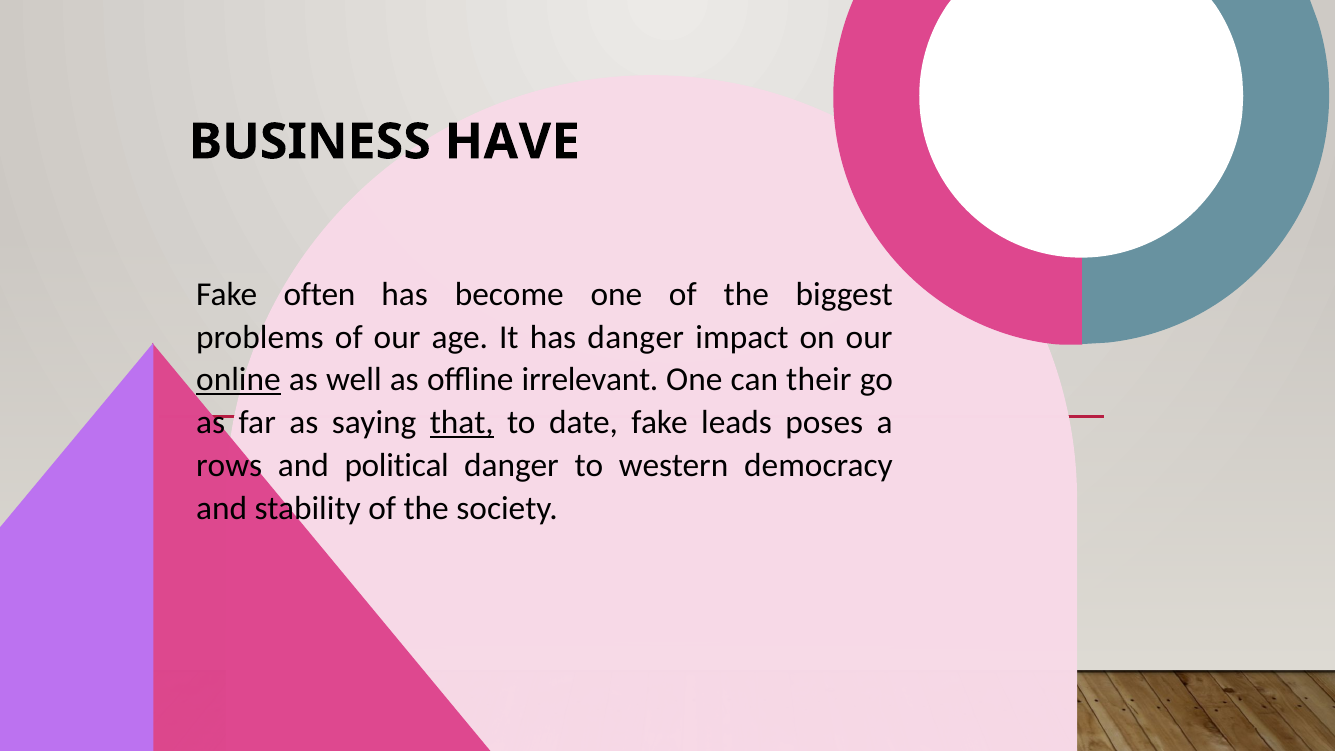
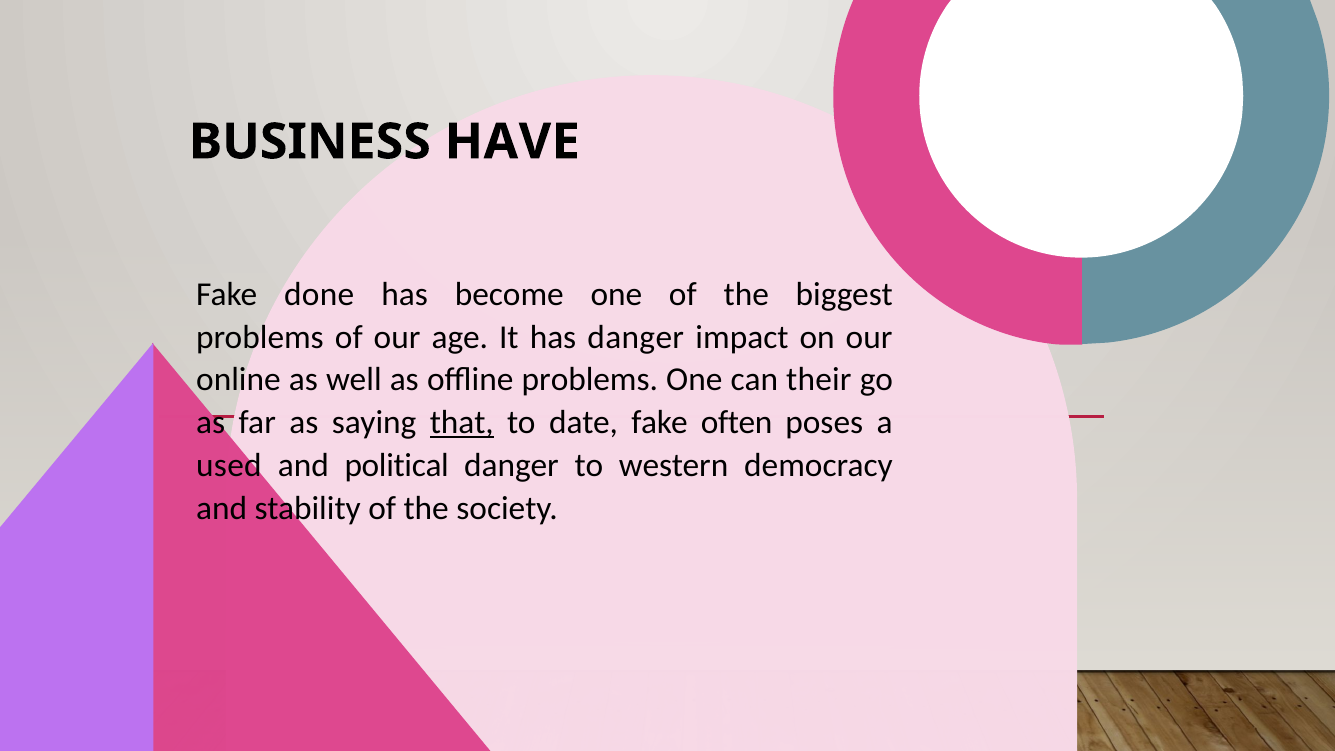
often: often -> done (319, 294)
online underline: present -> none (238, 380)
offline irrelevant: irrelevant -> problems (590, 380)
leads: leads -> often (737, 423)
rows: rows -> used (229, 466)
